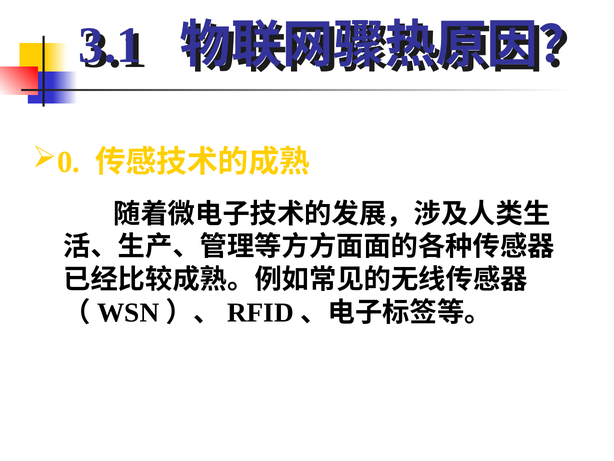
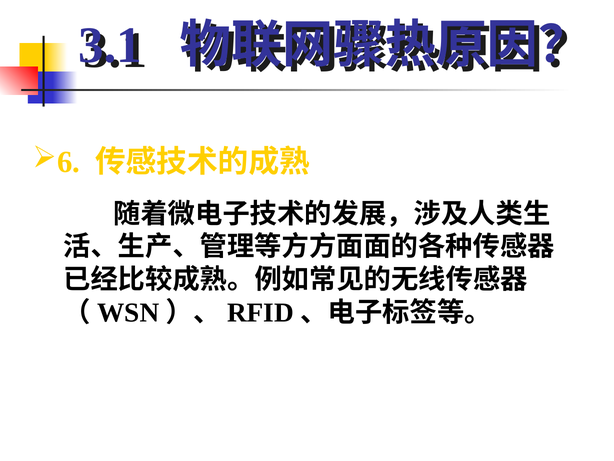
0: 0 -> 6 (69, 162)
